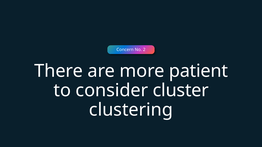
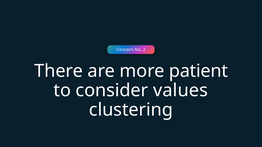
cluster: cluster -> values (181, 91)
